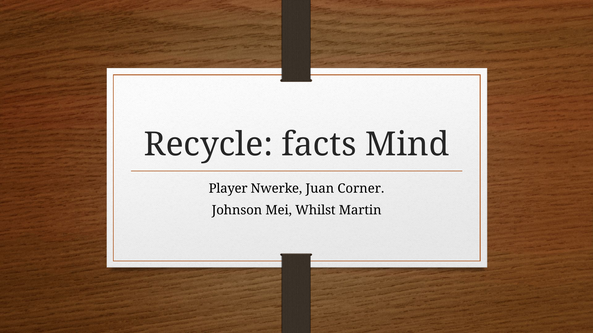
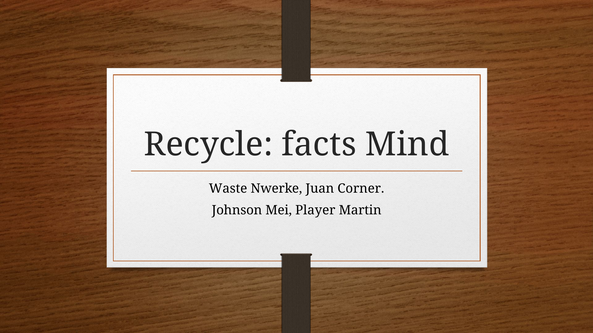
Player: Player -> Waste (228, 189)
Whilst: Whilst -> Player (315, 211)
